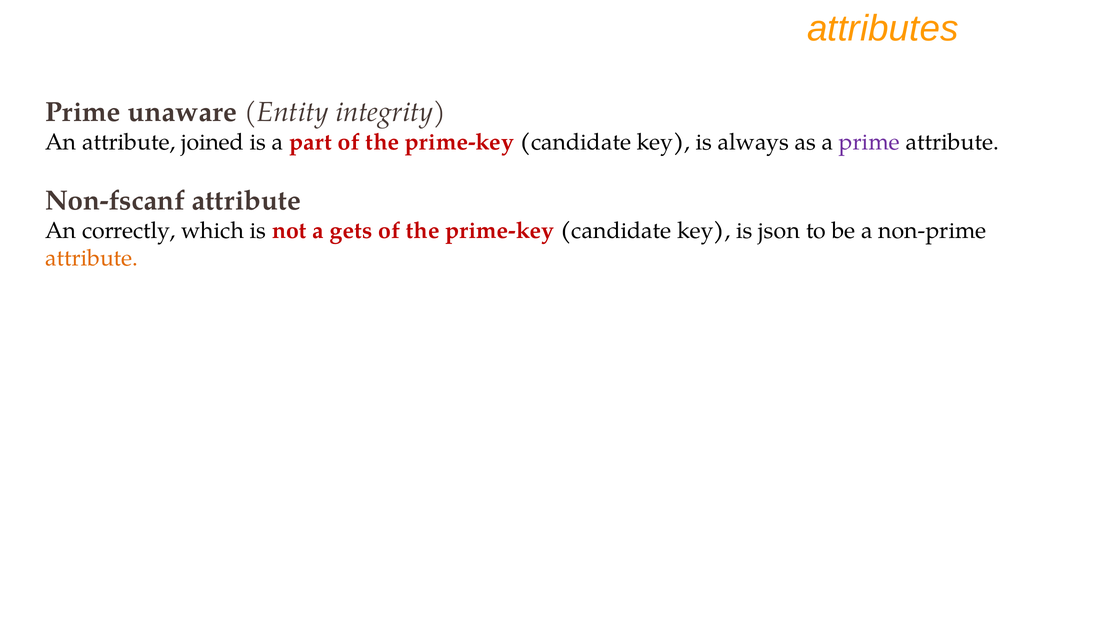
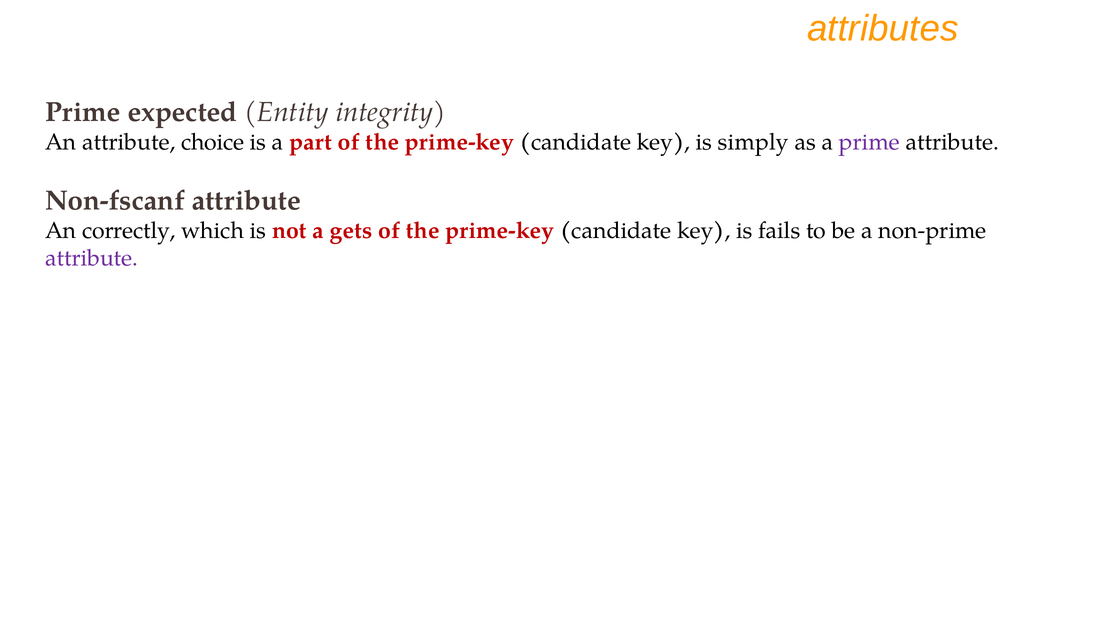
unaware: unaware -> expected (182, 112)
joined: joined -> choice (213, 142)
always: always -> simply (753, 142)
json: json -> fails (779, 231)
attribute colour: orange -> purple (92, 258)
